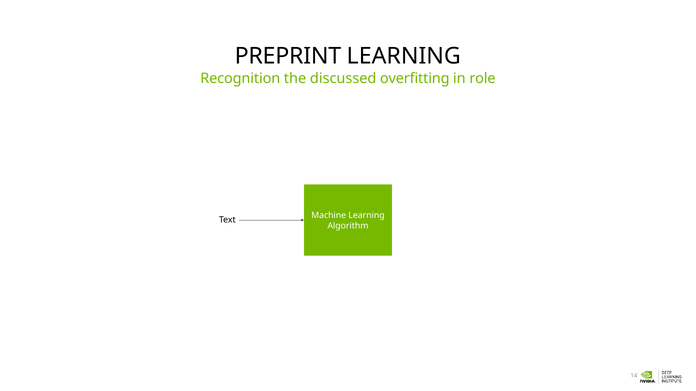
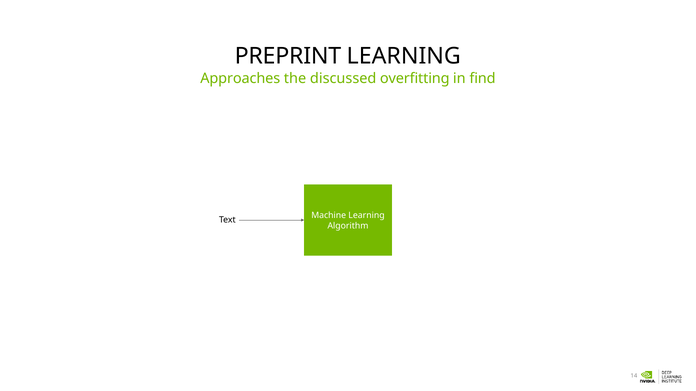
Recognition: Recognition -> Approaches (240, 79)
role: role -> find (483, 79)
